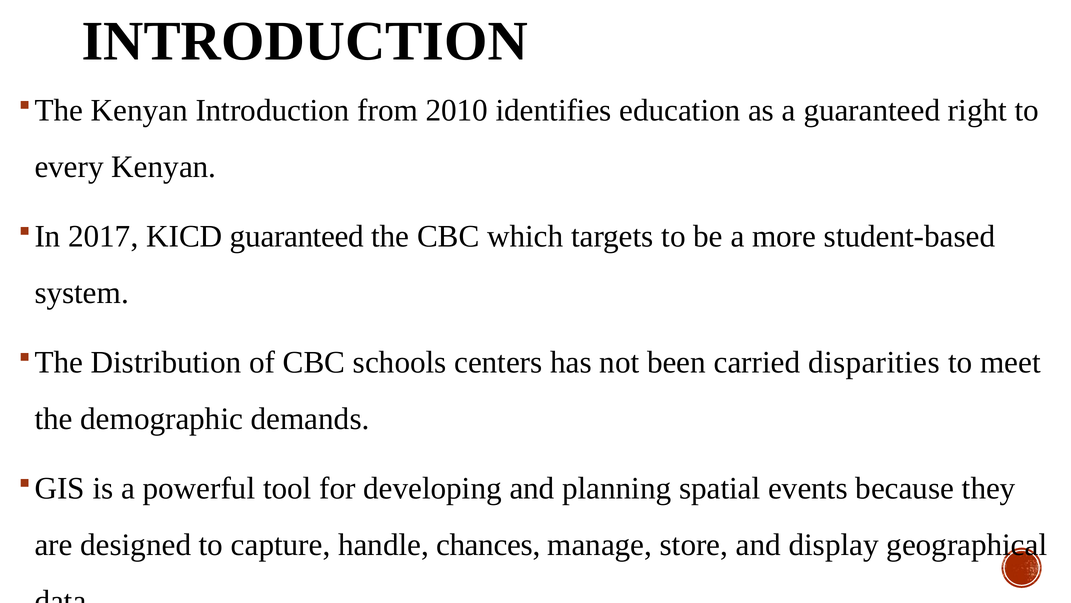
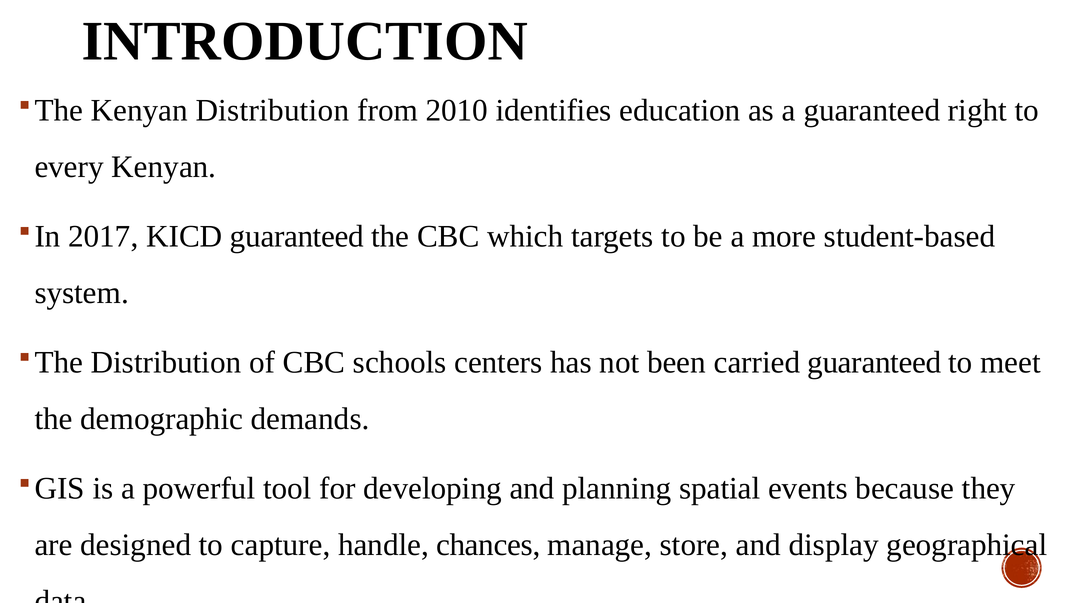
Kenyan Introduction: Introduction -> Distribution (272, 111)
carried disparities: disparities -> guaranteed (874, 362)
